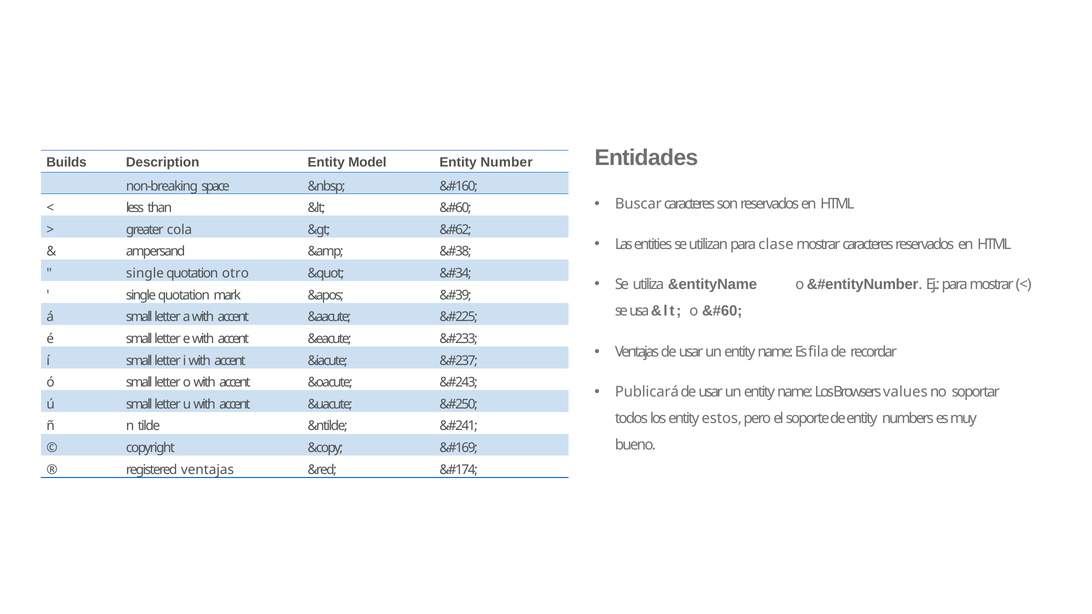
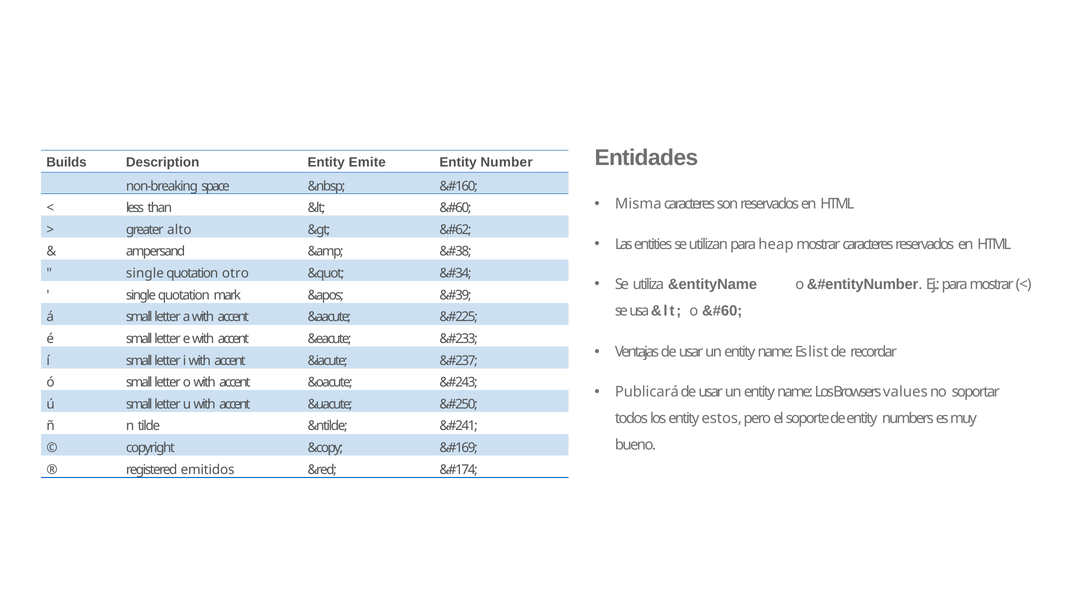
Model: Model -> Emite (367, 162)
Buscar: Buscar -> Misma (638, 204)
cola: cola -> alto (179, 230)
clase: clase -> heap (776, 244)
fila: fila -> list (818, 352)
registered ventajas: ventajas -> emitidos (208, 470)
